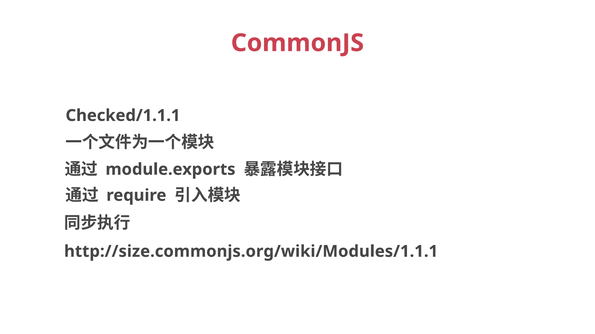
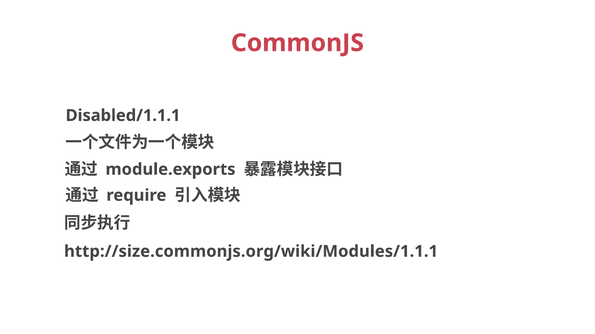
Checked/1.1.1: Checked/1.1.1 -> Disabled/1.1.1 (123, 116)
